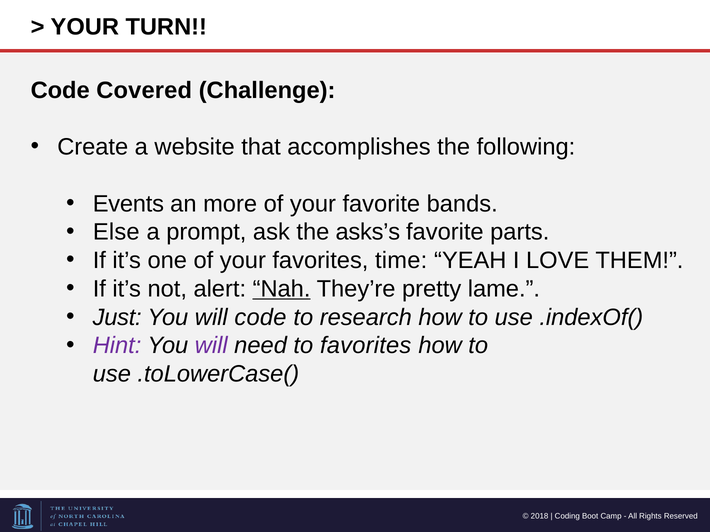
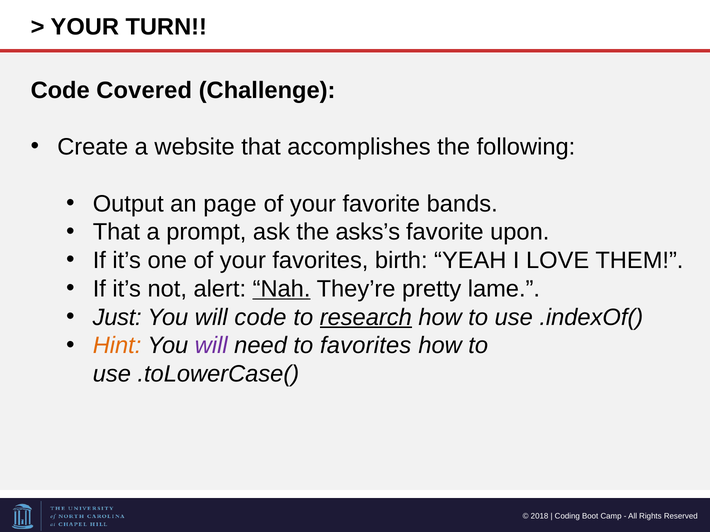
Events: Events -> Output (128, 204)
more: more -> page (230, 204)
Else: Else -> That (116, 232)
parts: parts -> upon (520, 232)
time: time -> birth (401, 261)
research underline: none -> present (366, 318)
Hint colour: purple -> orange (117, 346)
